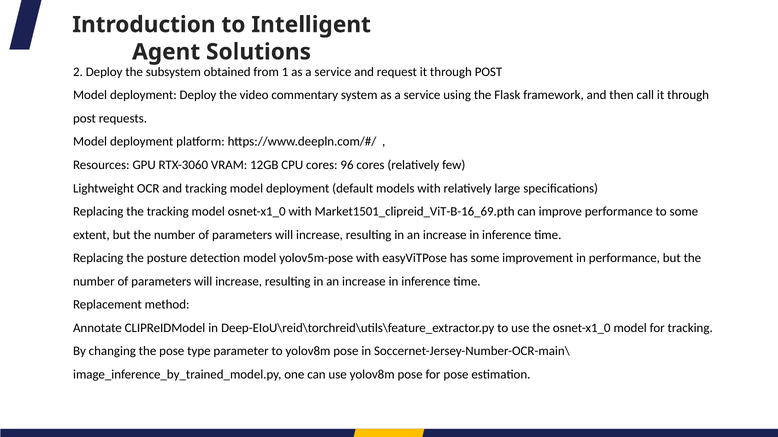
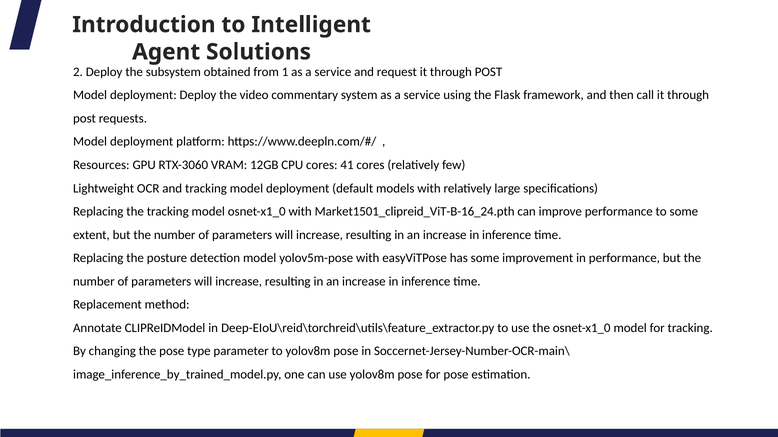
96: 96 -> 41 (347, 165)
Market1501_clipreid_ViT-B-16_69.pth: Market1501_clipreid_ViT-B-16_69.pth -> Market1501_clipreid_ViT-B-16_24.pth (415, 212)
